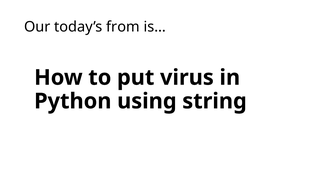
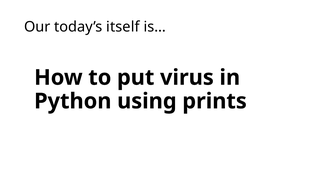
from: from -> itself (123, 27)
string: string -> prints (215, 101)
